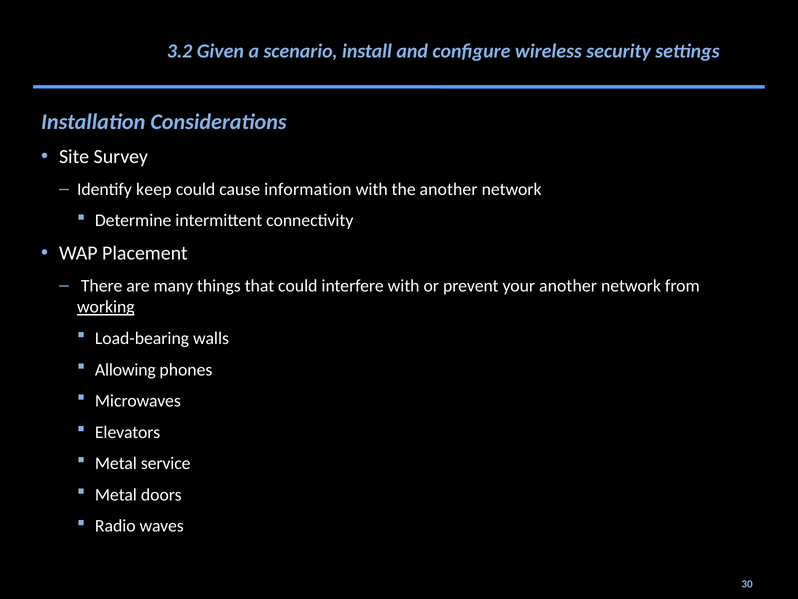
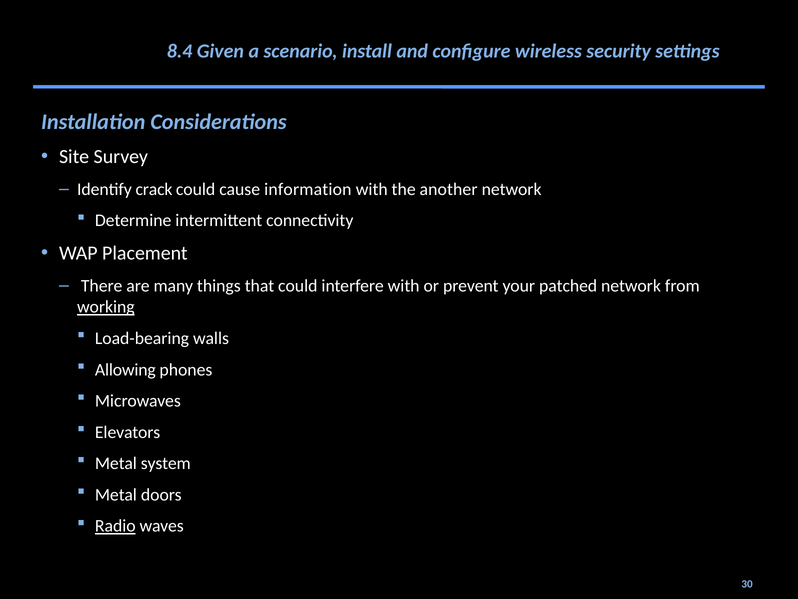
3.2: 3.2 -> 8.4 (180, 51)
keep: keep -> crack (154, 189)
your another: another -> patched (568, 286)
service: service -> system (166, 463)
Radio underline: none -> present (115, 526)
